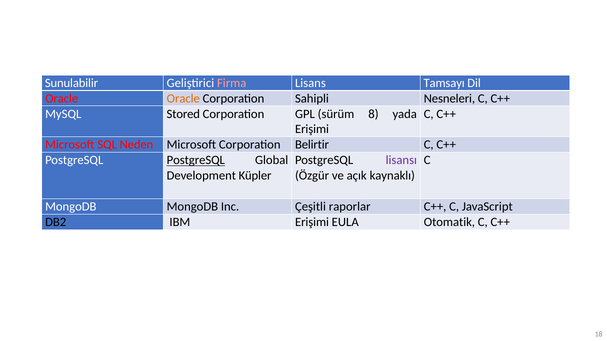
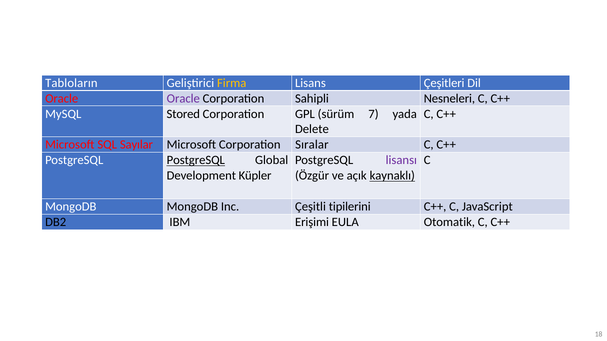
Sunulabilir: Sunulabilir -> Tabloların (71, 83)
Firma colour: pink -> yellow (232, 83)
Tamsayı: Tamsayı -> Çeşitleri (444, 83)
Oracle colour: orange -> purple (183, 98)
8: 8 -> 7 (373, 114)
Erişimi: Erişimi -> Delete (312, 129)
Neden: Neden -> Sayılar (136, 145)
Belirtir: Belirtir -> Sıralar (312, 145)
kaynaklı underline: none -> present (392, 176)
raporlar: raporlar -> tipilerini (350, 207)
